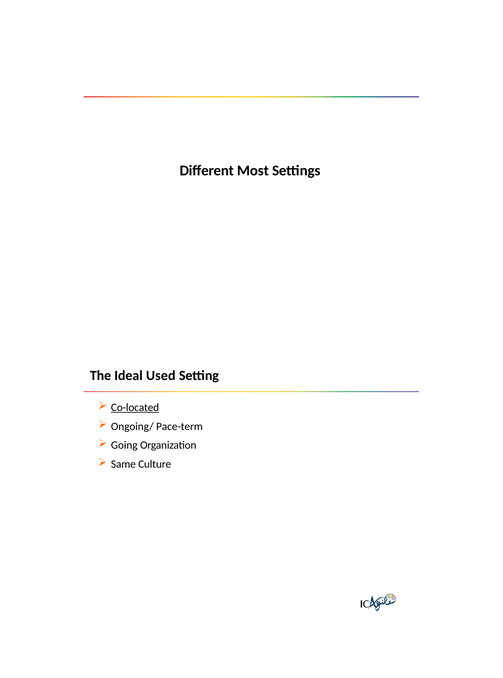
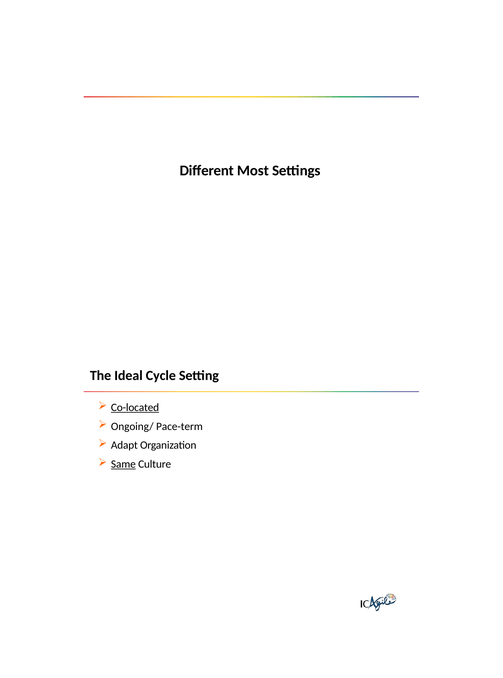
Used: Used -> Cycle (161, 375)
Going: Going -> Adapt (124, 445)
Same underline: none -> present (123, 464)
